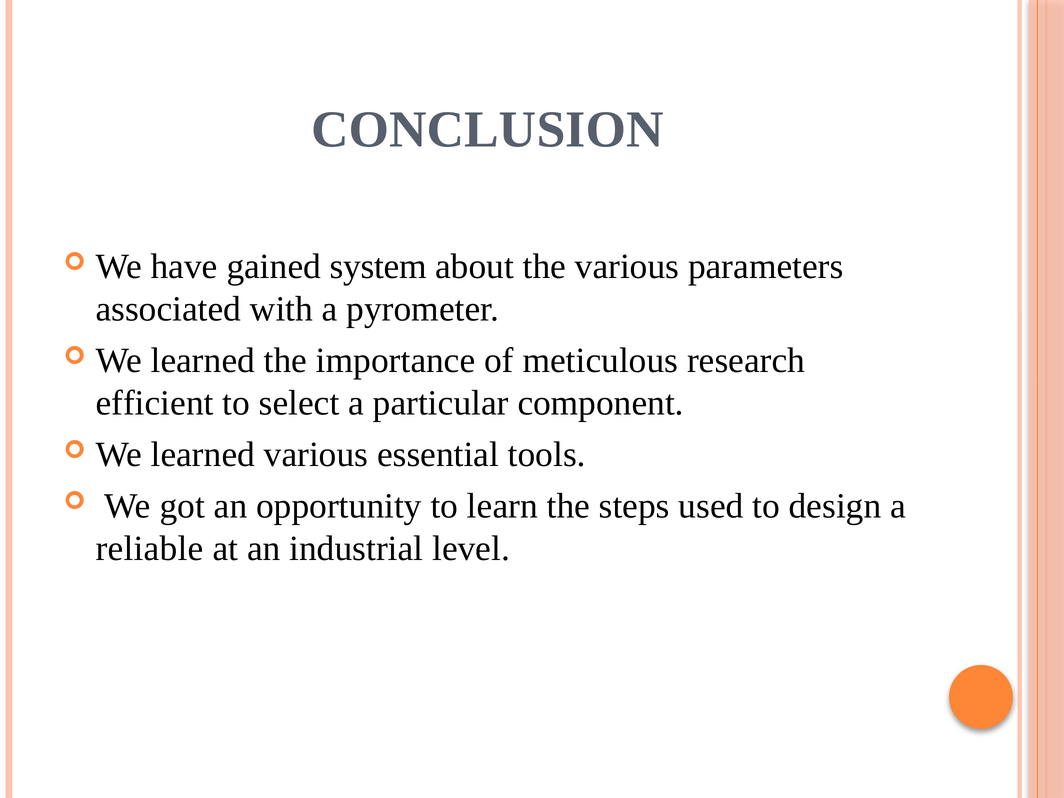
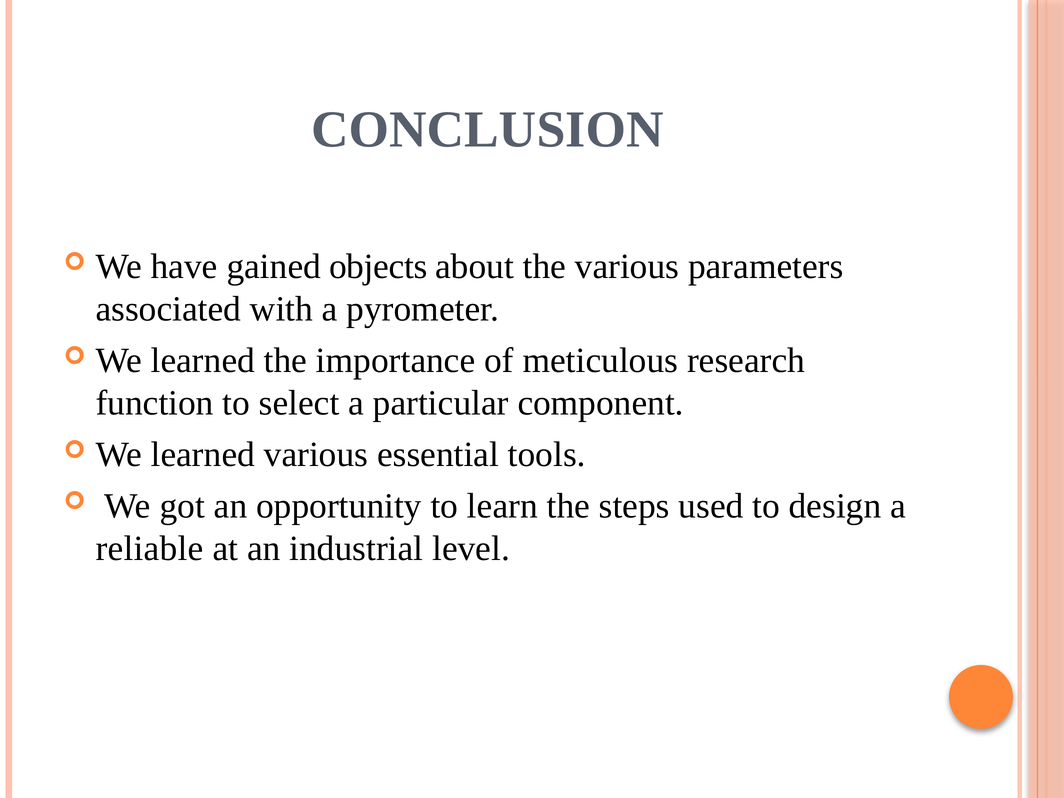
system: system -> objects (378, 267)
efficient: efficient -> function (155, 403)
